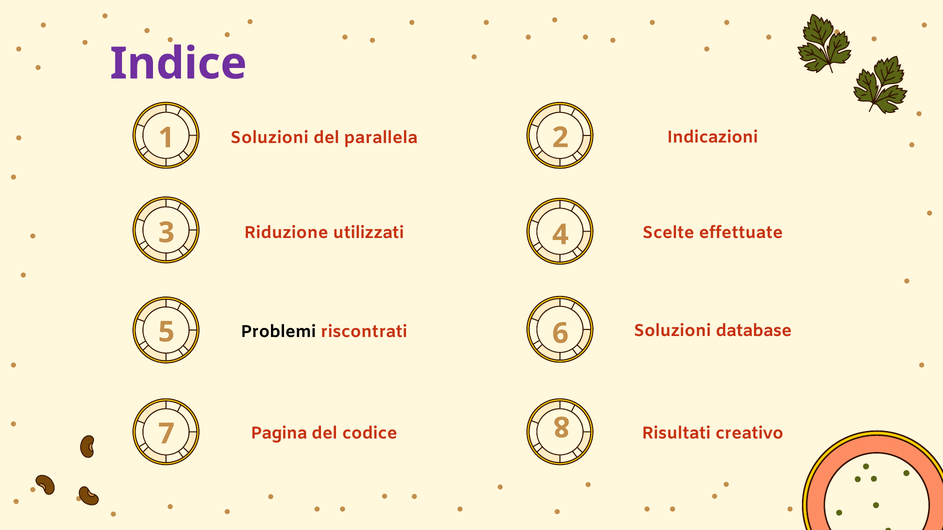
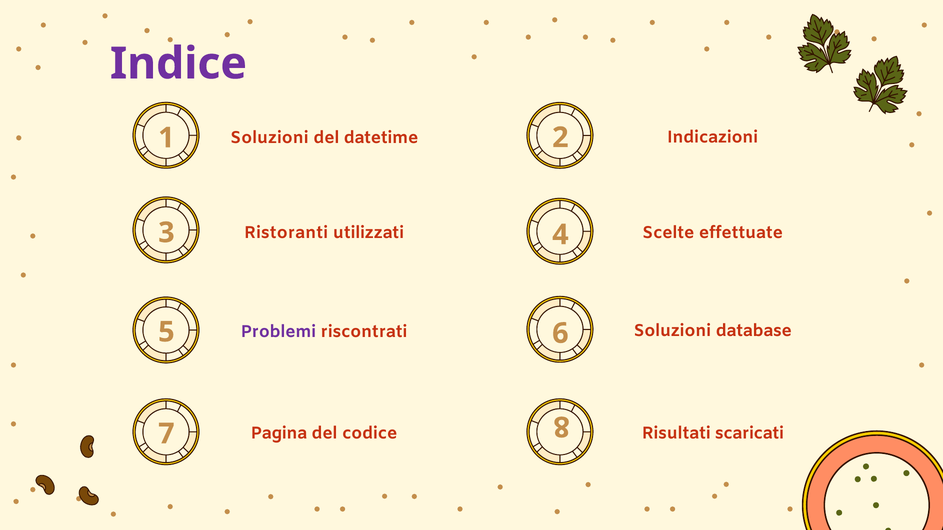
parallela: parallela -> datetime (381, 138)
Riduzione: Riduzione -> Ristoranti (286, 233)
Problemi colour: black -> purple (278, 332)
creativo: creativo -> scaricati (749, 433)
